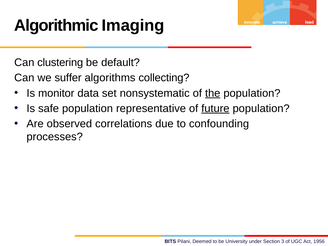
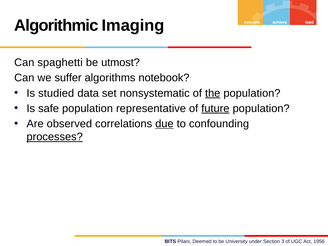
clustering: clustering -> spaghetti (60, 63)
default: default -> utmost (121, 63)
collecting: collecting -> notebook (164, 78)
monitor: monitor -> studied (56, 93)
due underline: none -> present (164, 124)
processes underline: none -> present (55, 137)
